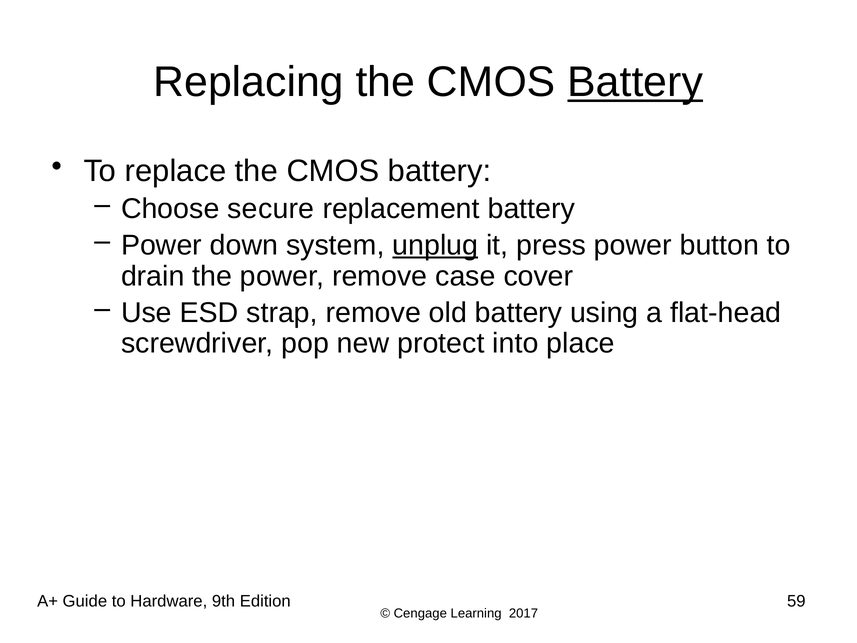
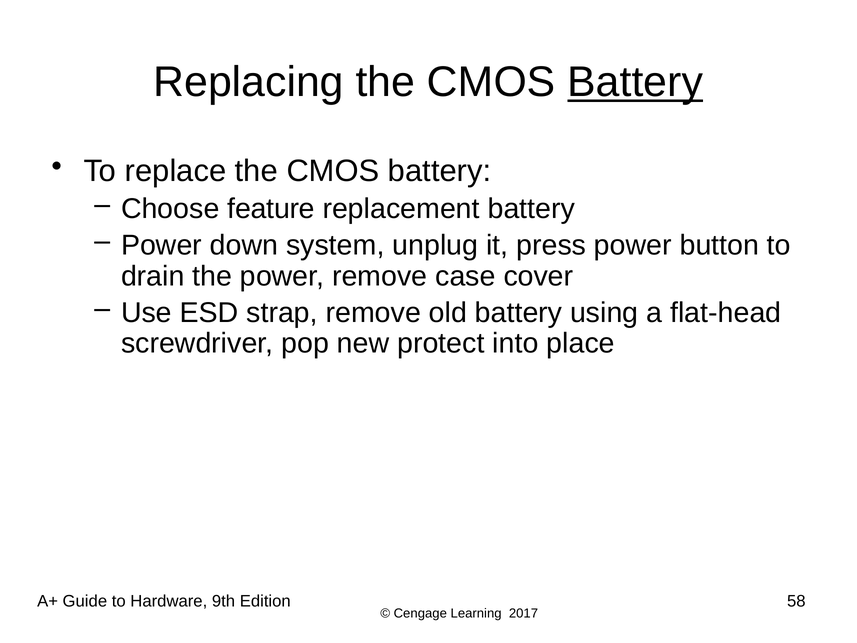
secure: secure -> feature (271, 209)
unplug underline: present -> none (435, 245)
59: 59 -> 58 (796, 601)
